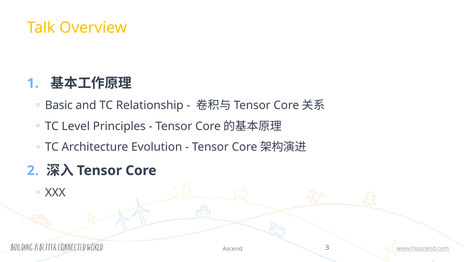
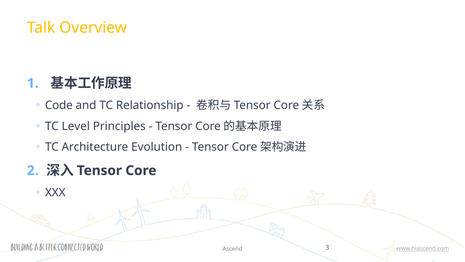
Basic: Basic -> Code (59, 105)
